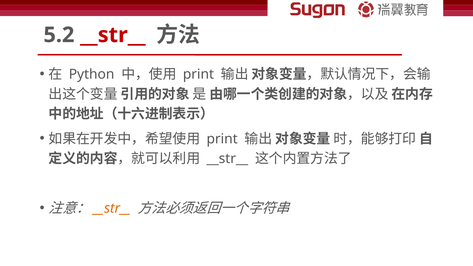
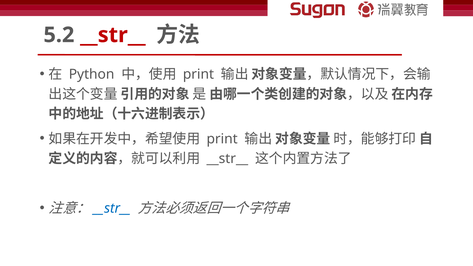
__str__ colour: orange -> blue (112, 208)
